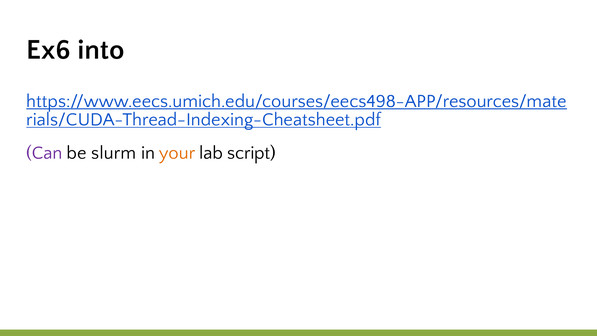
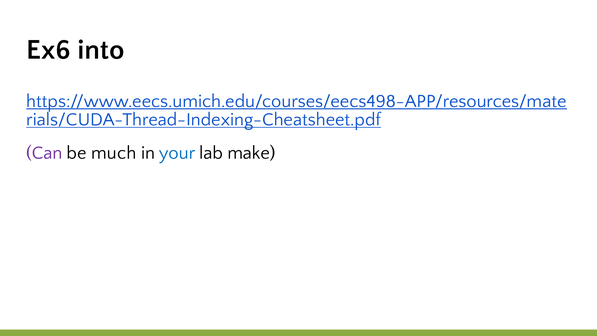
slurm: slurm -> much (114, 153)
your colour: orange -> blue (177, 153)
script: script -> make (251, 153)
